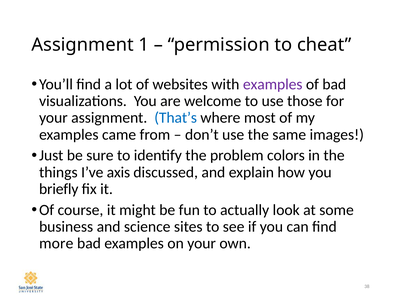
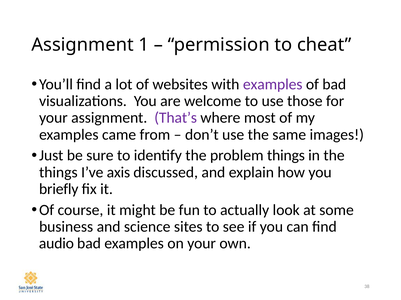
That’s colour: blue -> purple (176, 118)
problem colors: colors -> things (286, 156)
more: more -> audio (56, 244)
